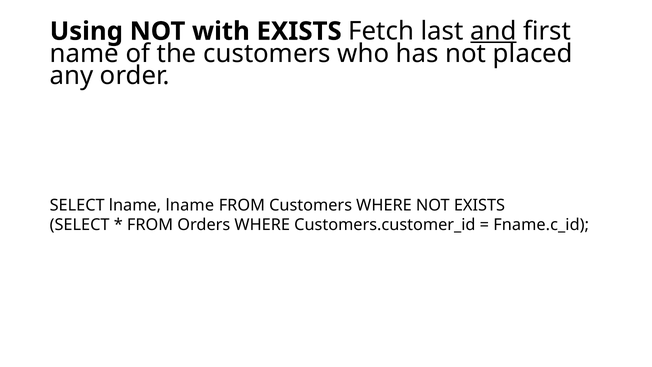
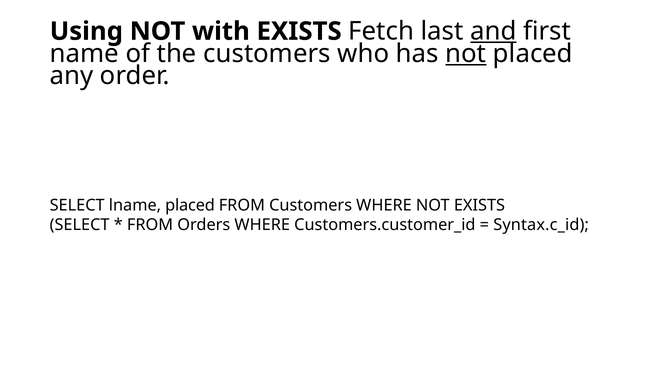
not underline: none -> present (466, 54)
lname lname: lname -> placed (190, 205)
Fname.c_id: Fname.c_id -> Syntax.c_id (541, 225)
